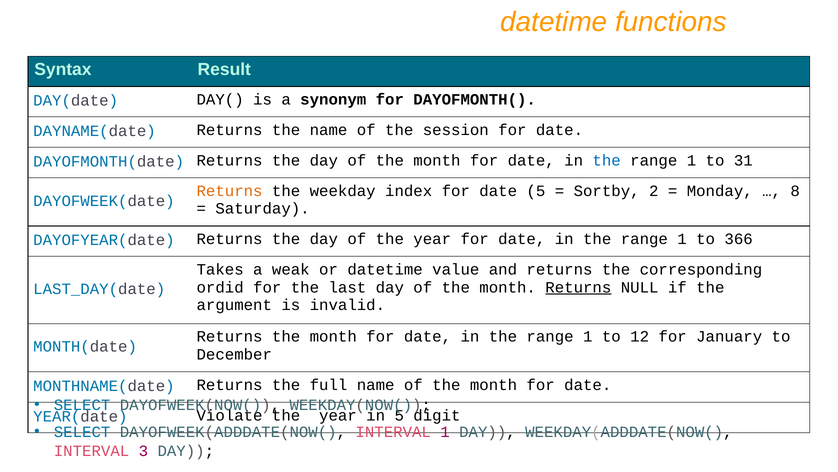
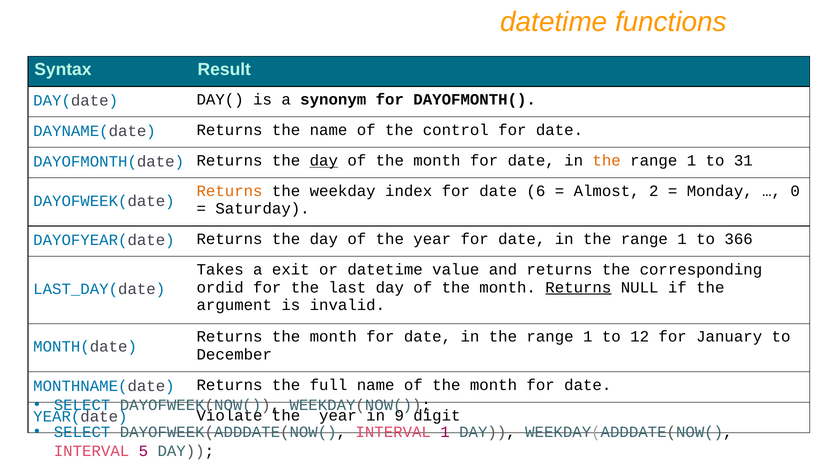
session: session -> control (456, 130)
day underline: none -> present (324, 160)
the colour: blue -> orange (607, 160)
date 5: 5 -> 6 (536, 191)
Sortby: Sortby -> Almost (607, 191)
8: 8 -> 0 (795, 191)
weak: weak -> exit (291, 269)
in 5: 5 -> 9 (399, 415)
3: 3 -> 5 (143, 450)
